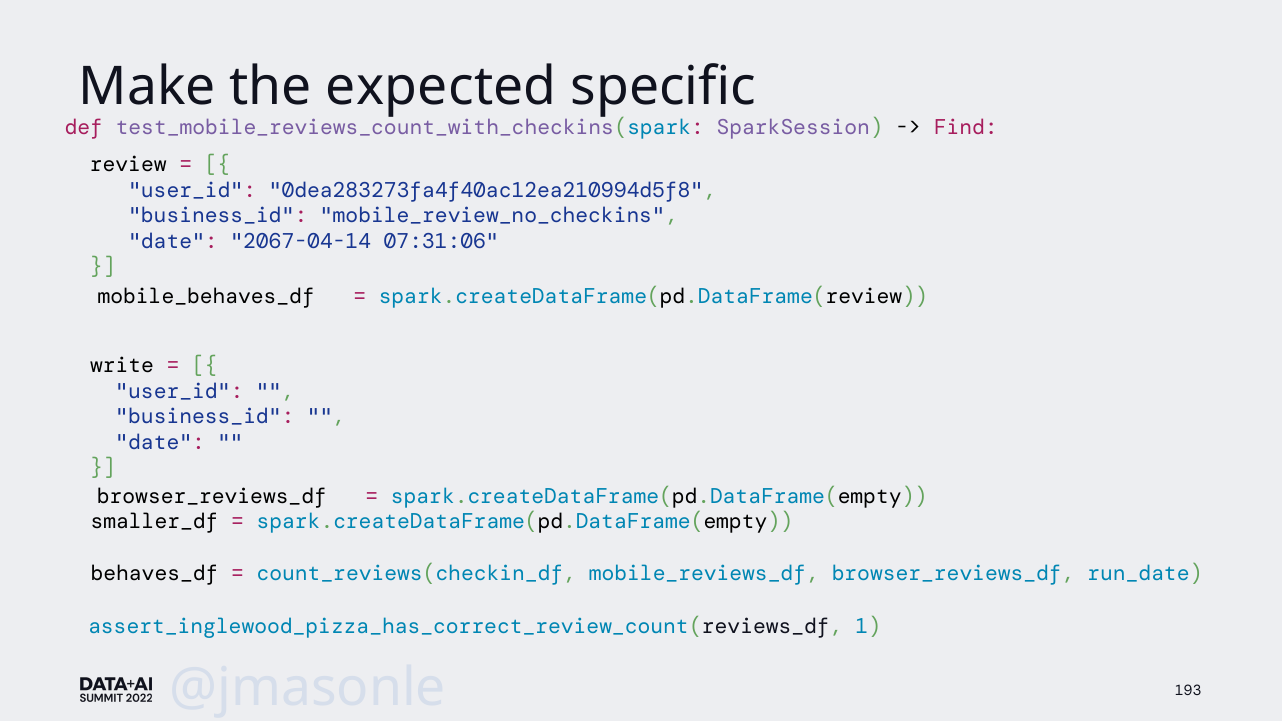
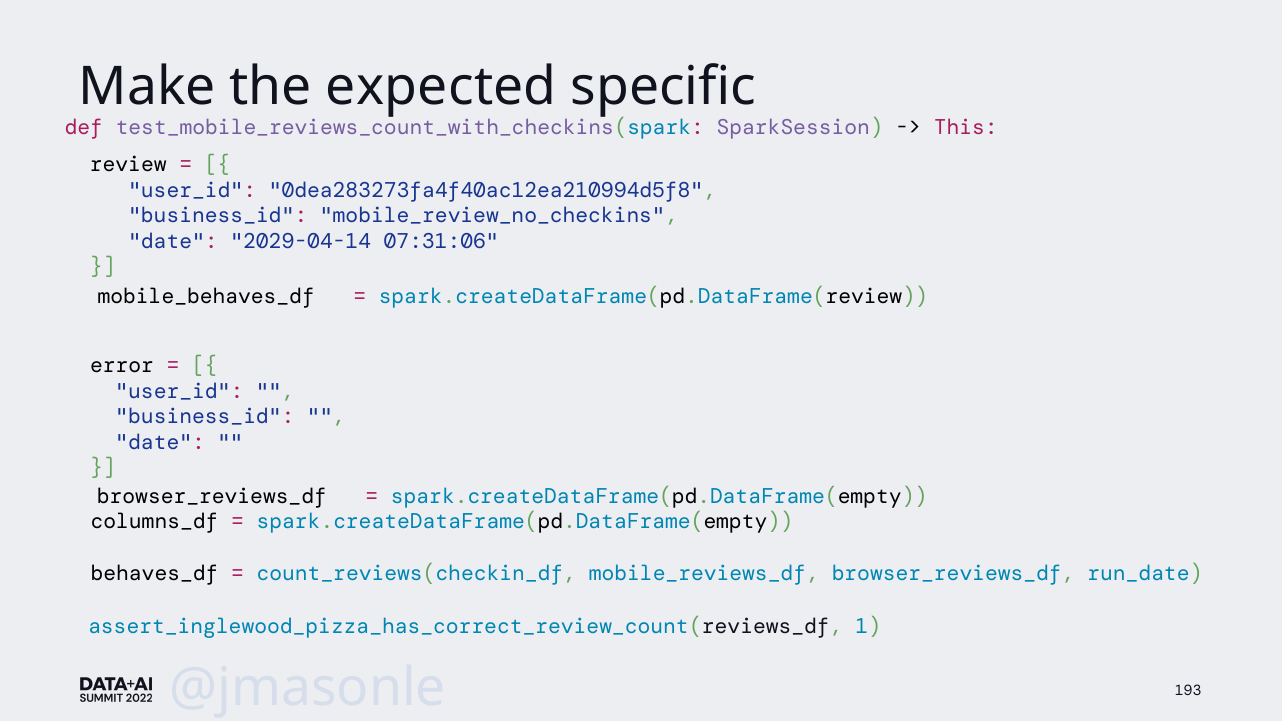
Find: Find -> This (966, 128)
2067-04-14: 2067-04-14 -> 2029-04-14 (301, 241)
write: write -> error (122, 365)
smaller_df: smaller_df -> columns_df (155, 522)
